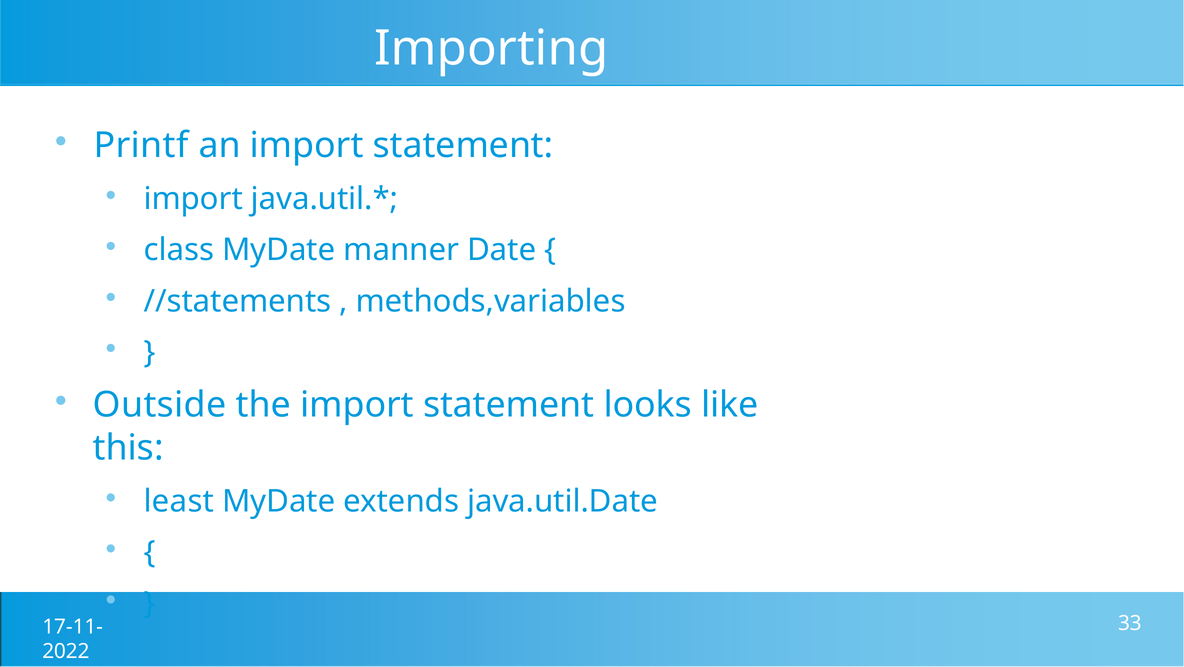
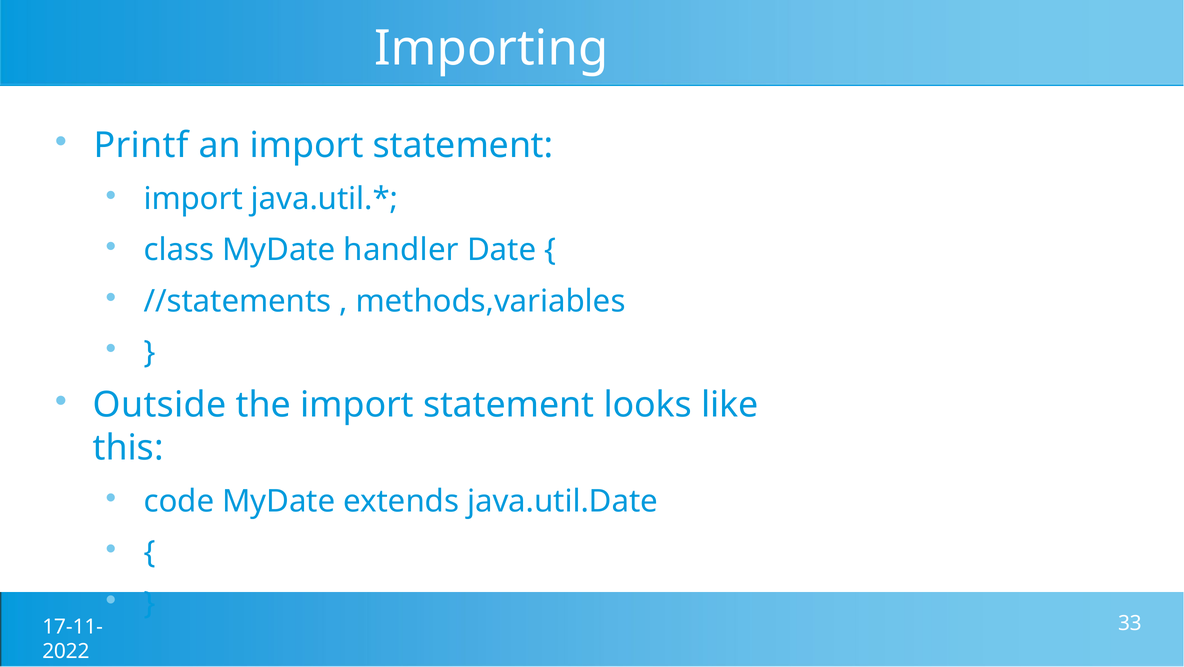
manner: manner -> handler (401, 250)
least: least -> code (179, 501)
